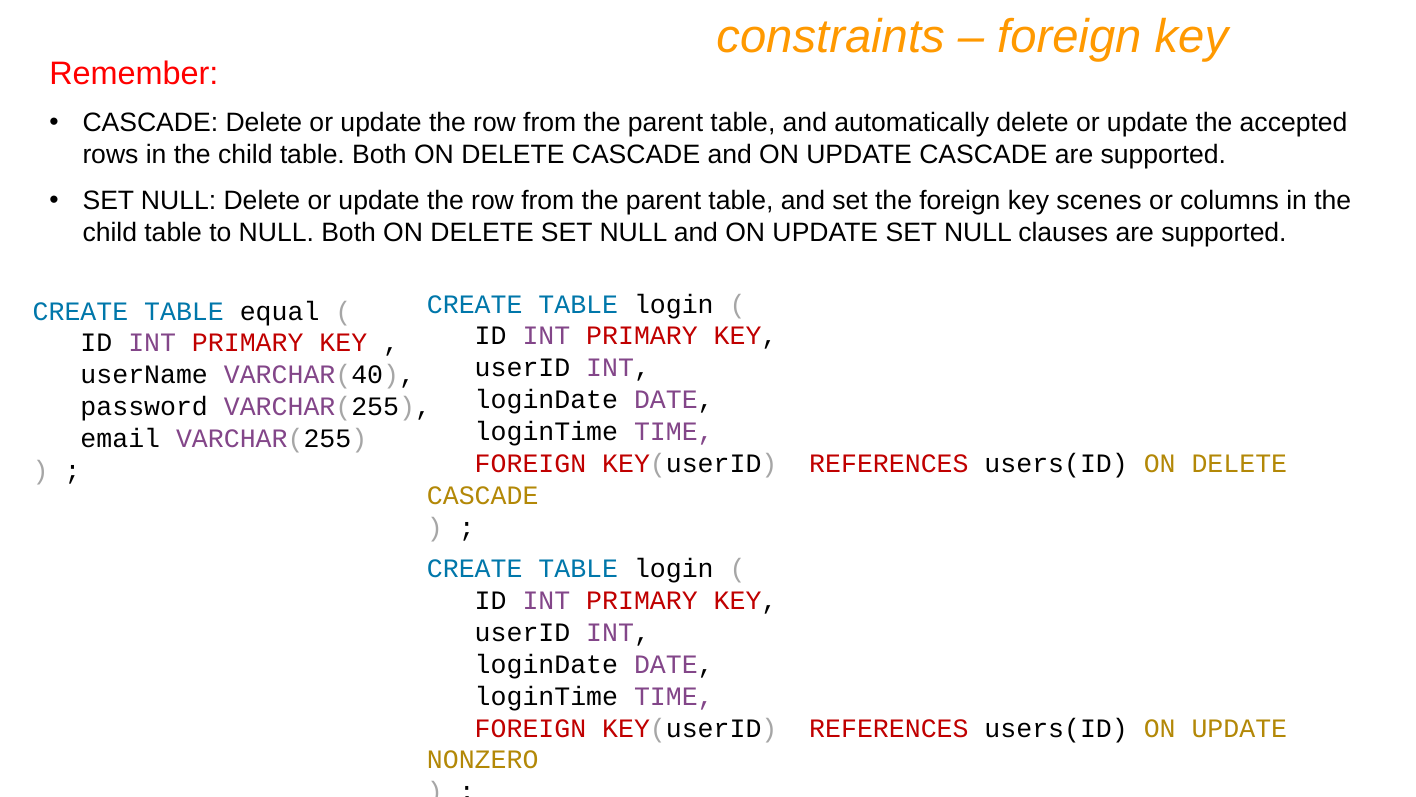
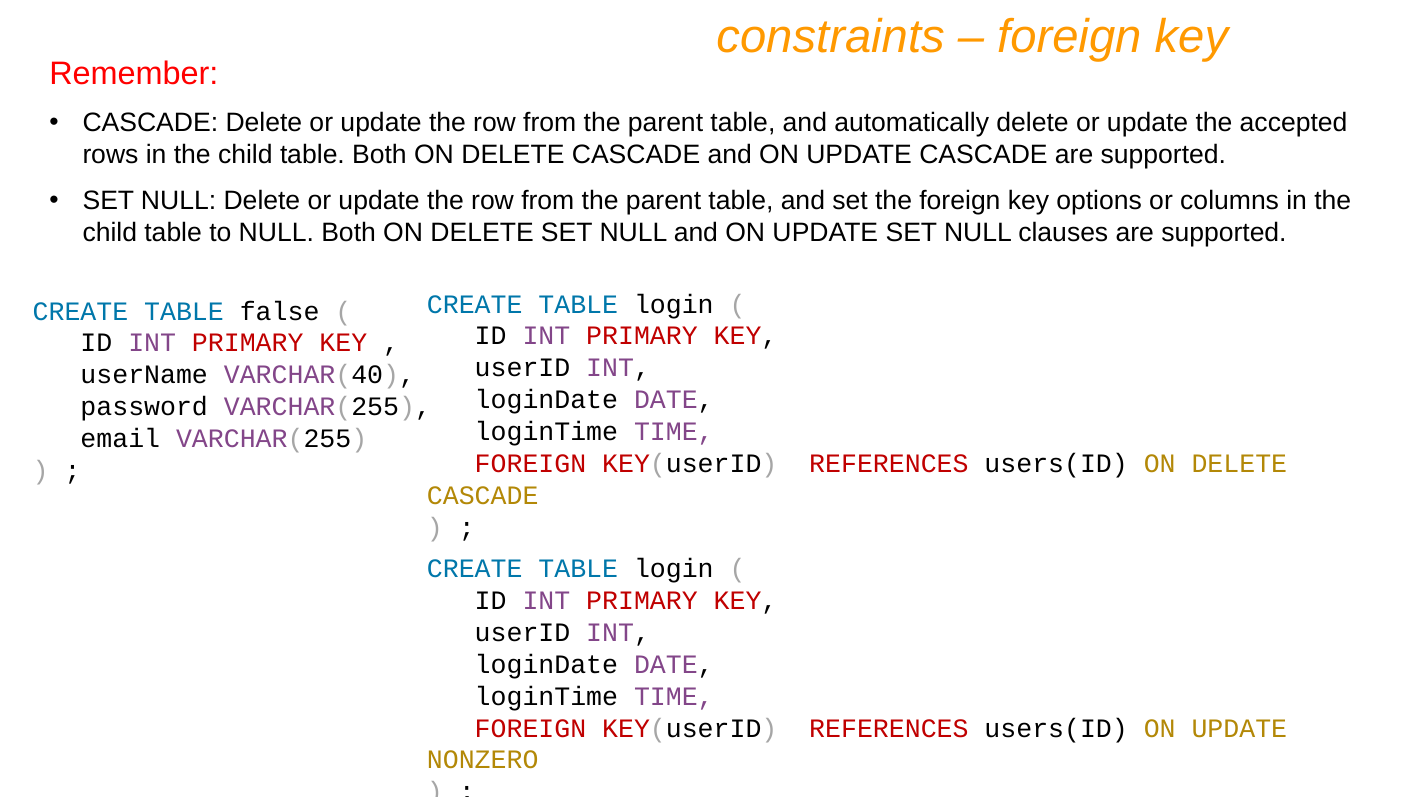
scenes: scenes -> options (1099, 201)
equal: equal -> false (280, 311)
